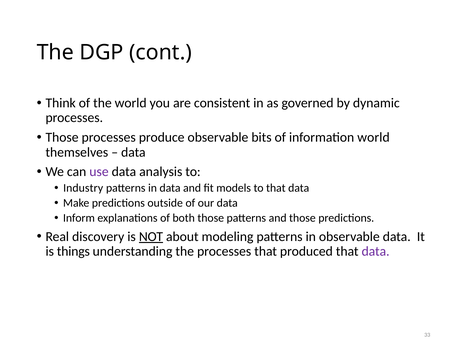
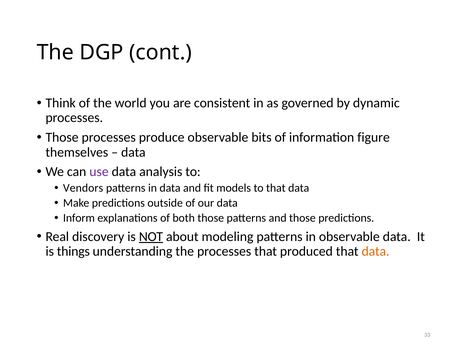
information world: world -> figure (374, 137)
Industry: Industry -> Vendors (83, 188)
data colour: purple -> orange (376, 251)
